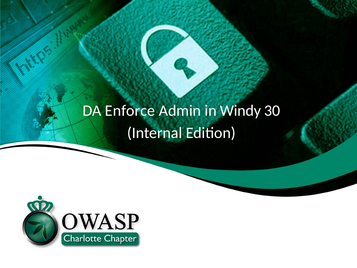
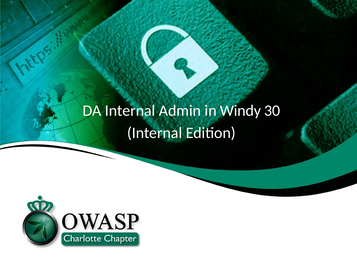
DA Enforce: Enforce -> Internal (130, 111)
